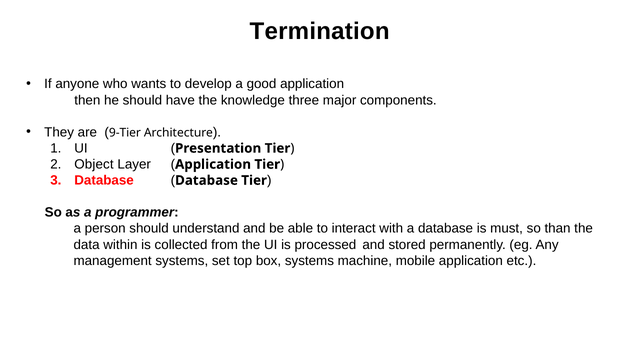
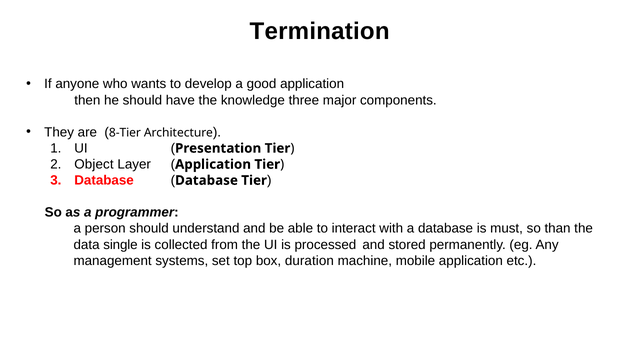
9-Tier: 9-Tier -> 8-Tier (125, 133)
within: within -> single (120, 245)
box systems: systems -> duration (309, 261)
